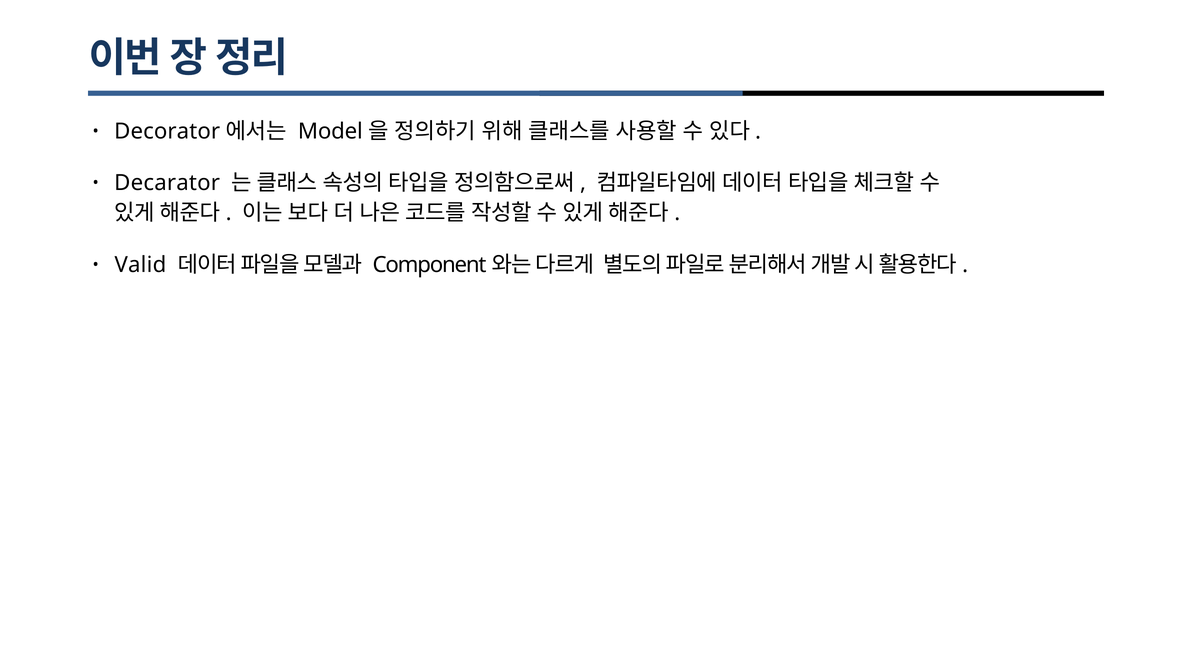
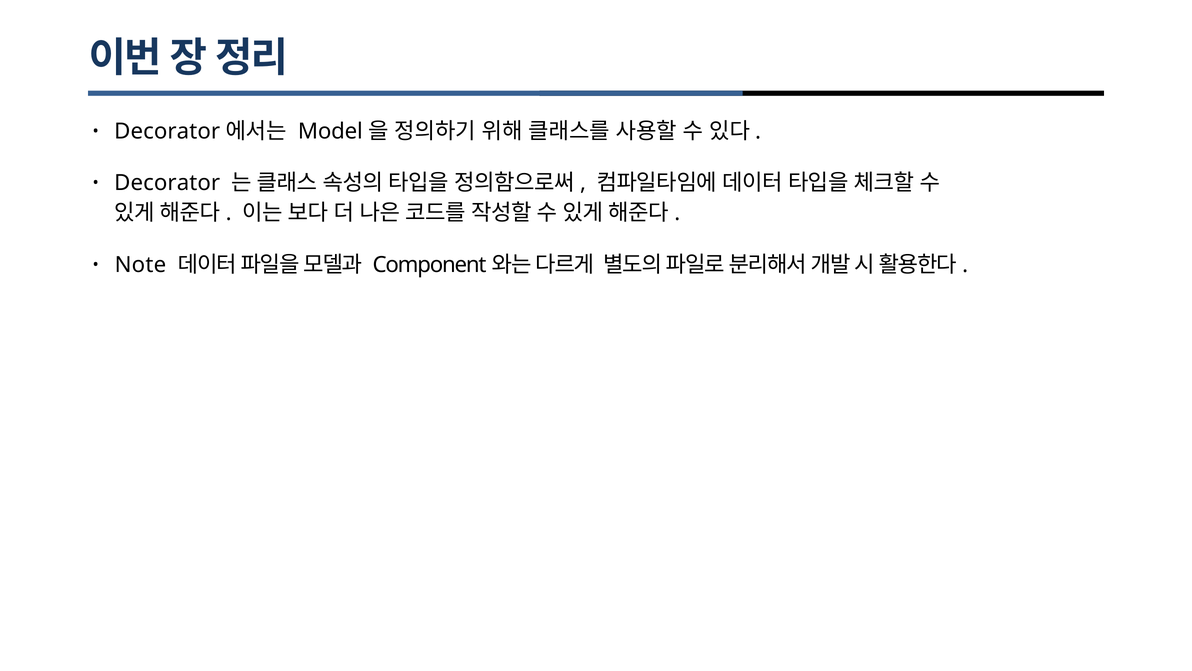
Decarator: Decarator -> Decorator (167, 183)
Valid: Valid -> Note (140, 265)
